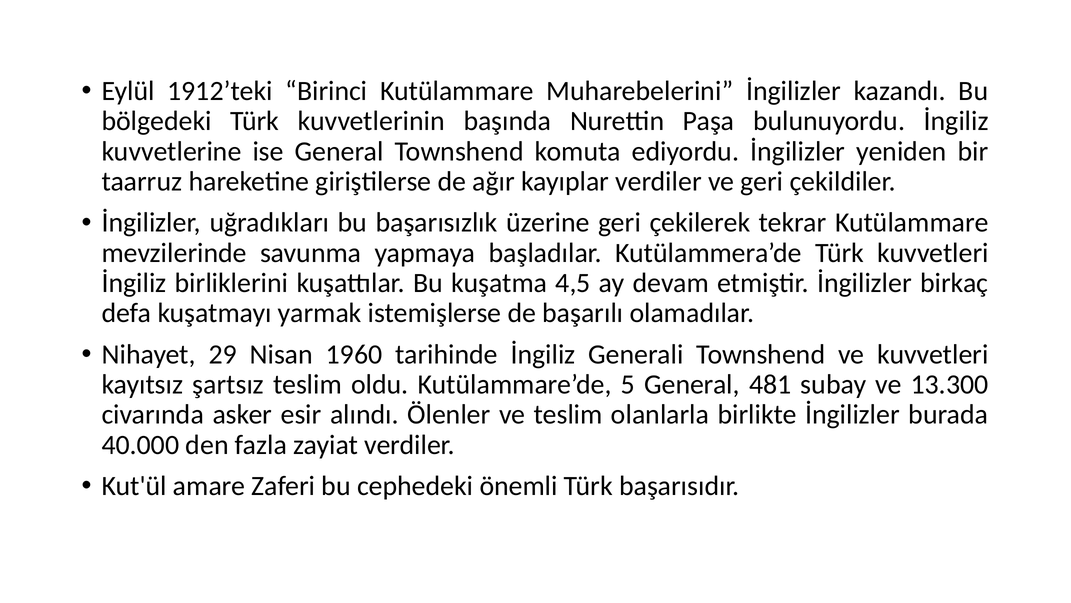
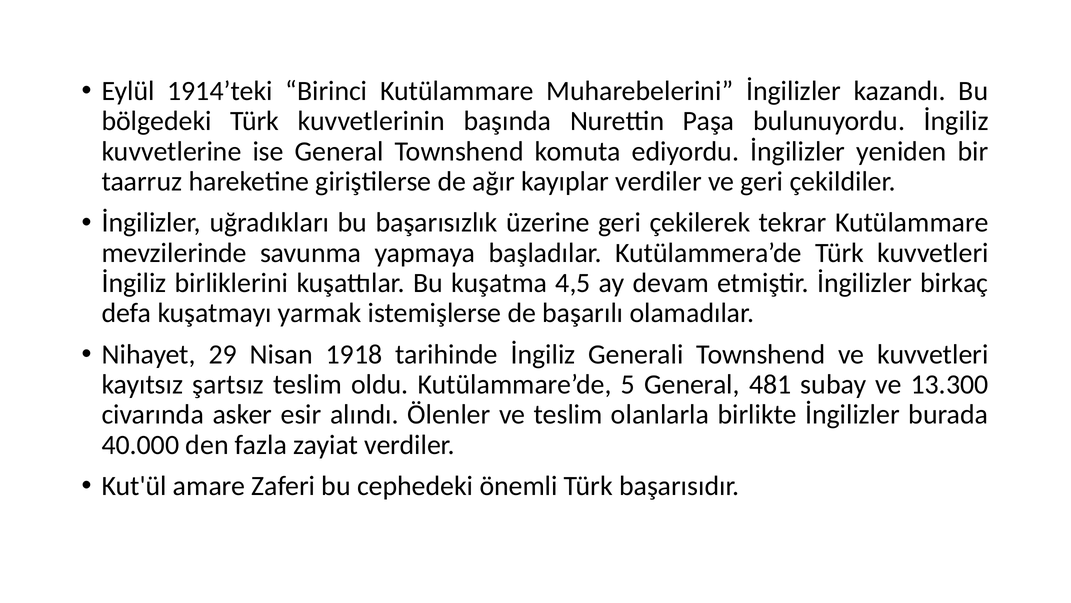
1912’teki: 1912’teki -> 1914’teki (220, 91)
1960: 1960 -> 1918 (354, 354)
